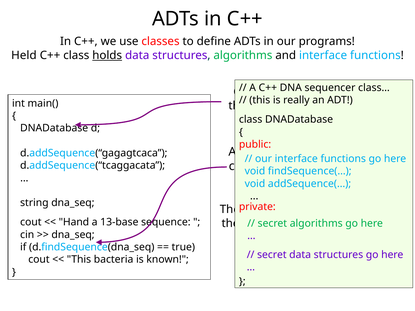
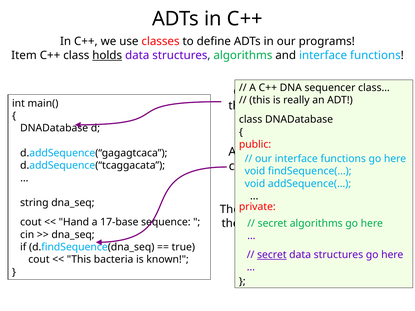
Held: Held -> Item (24, 55)
13-base: 13-base -> 17-base (119, 222)
secret underline: none -> present (272, 255)
